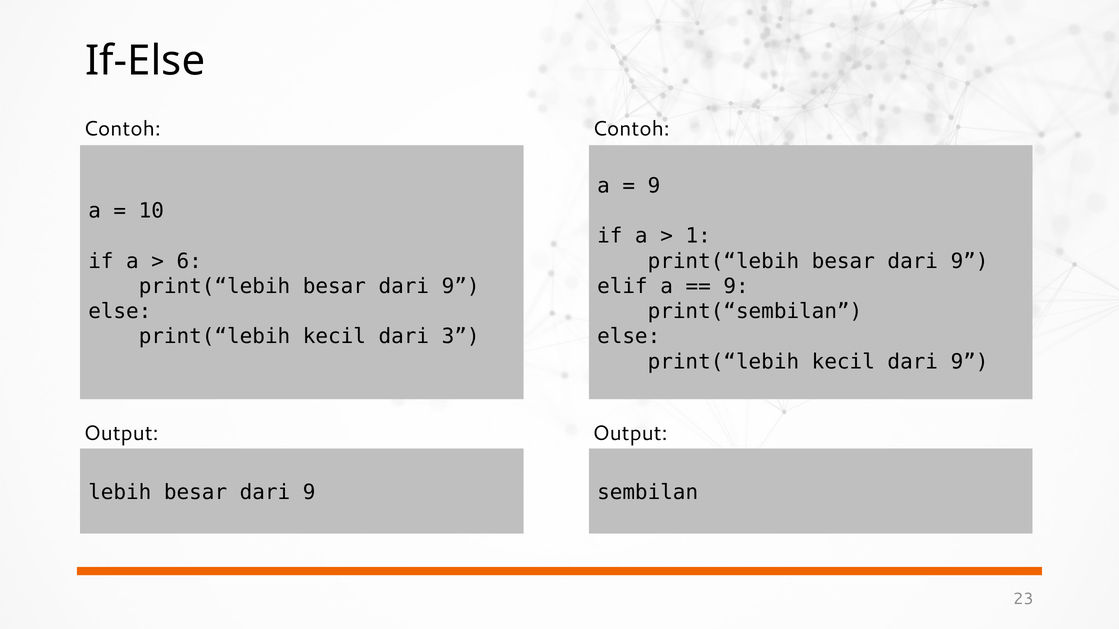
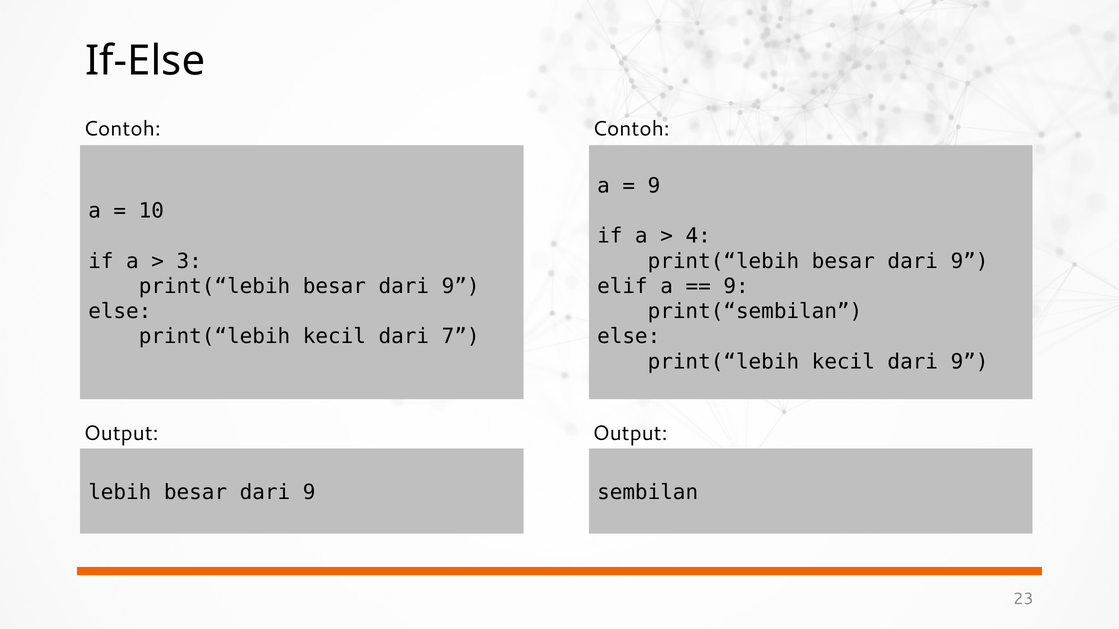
1: 1 -> 4 (698, 236)
6: 6 -> 3 (189, 261)
3: 3 -> 7 (461, 337)
